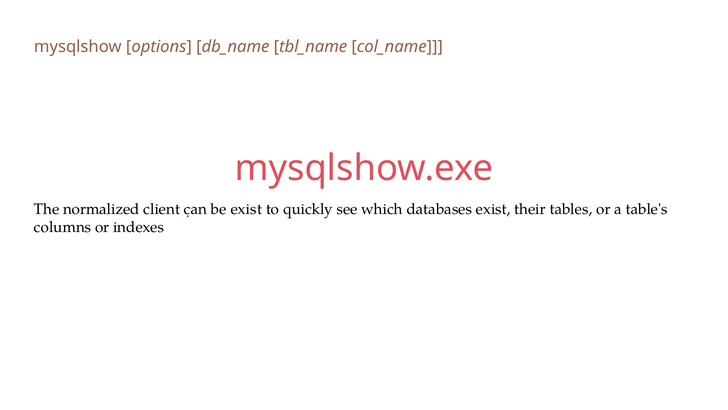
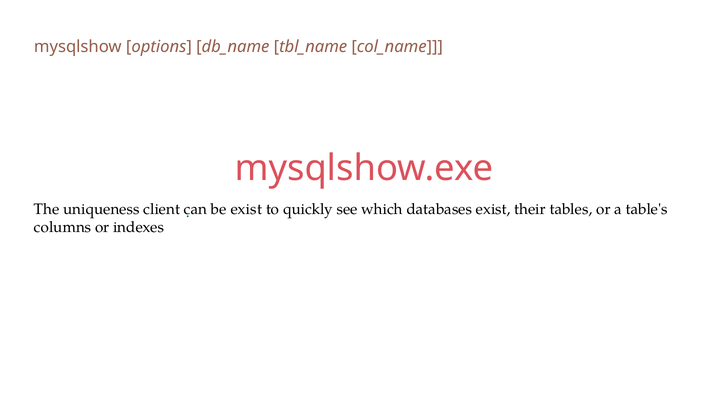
normalized: normalized -> uniqueness (101, 209)
